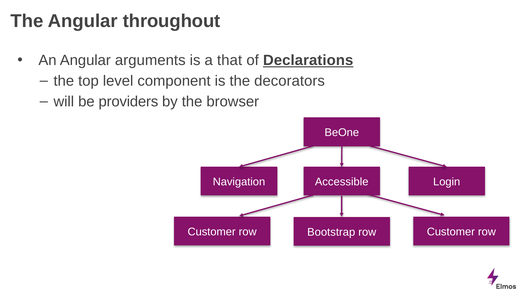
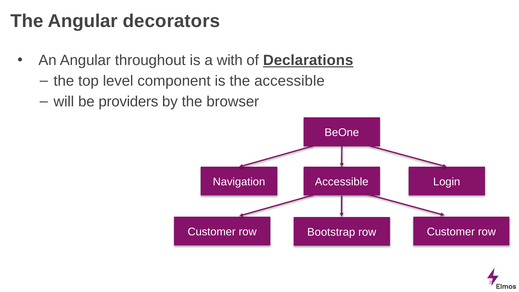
throughout: throughout -> decorators (171, 21)
arguments: arguments -> throughout (150, 60)
that: that -> with (230, 60)
the decorators: decorators -> accessible (289, 81)
